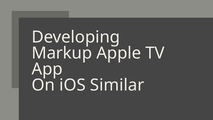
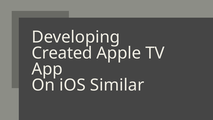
Markup: Markup -> Created (62, 53)
